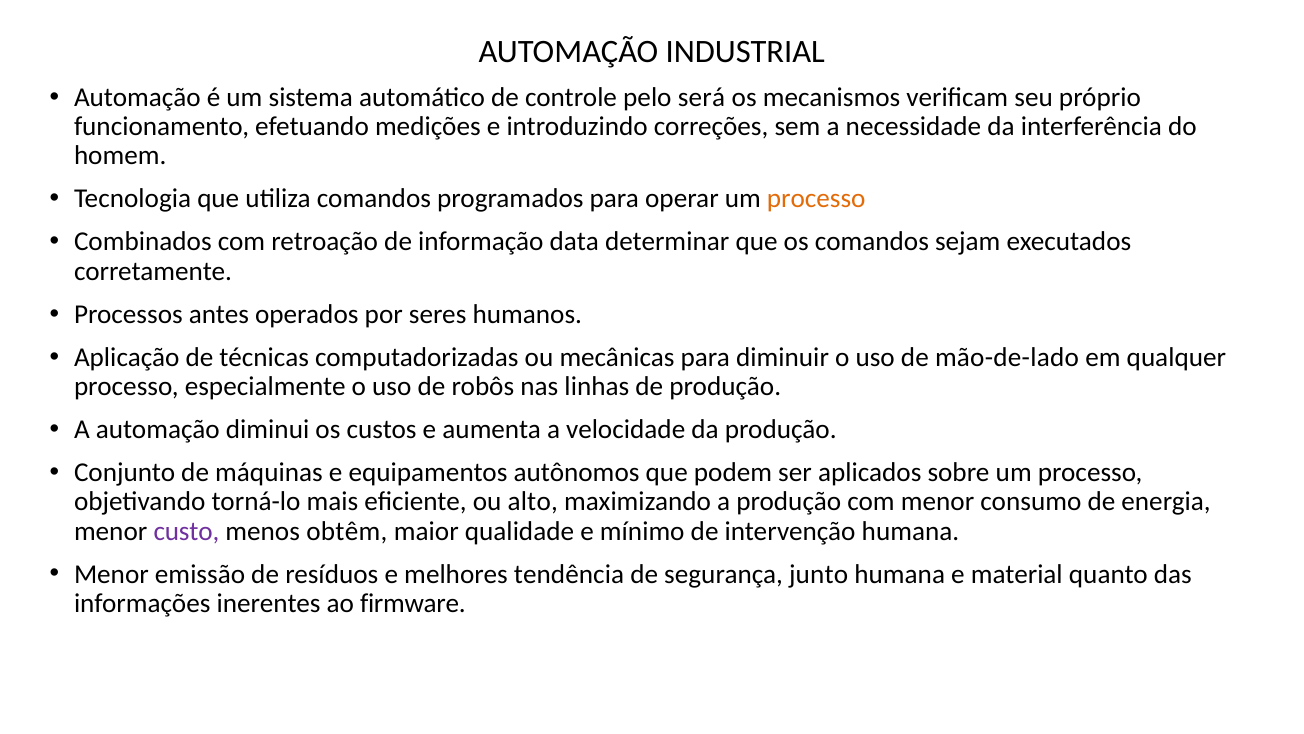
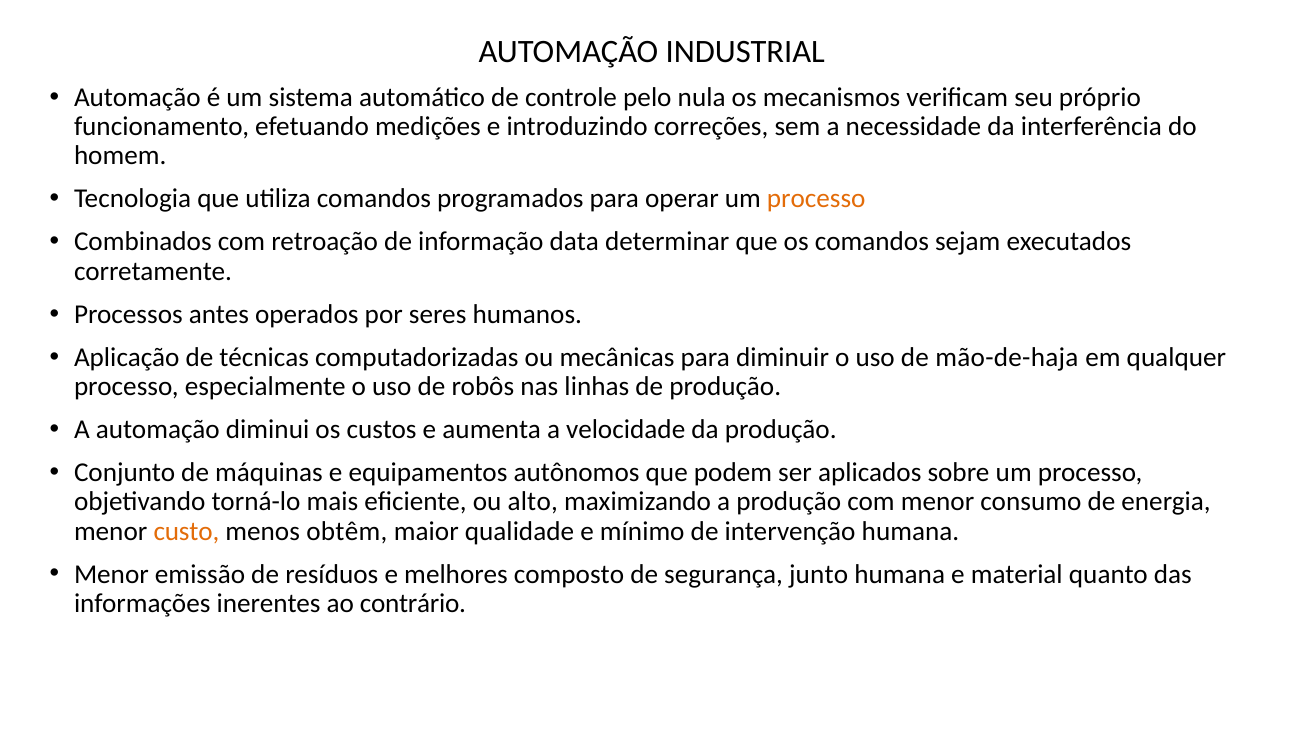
será: será -> nula (702, 97)
mão-de-lado: mão-de-lado -> mão-de-haja (1007, 357)
custo colour: purple -> orange (186, 531)
tendência: tendência -> composto (569, 574)
firmware: firmware -> contrário (413, 603)
